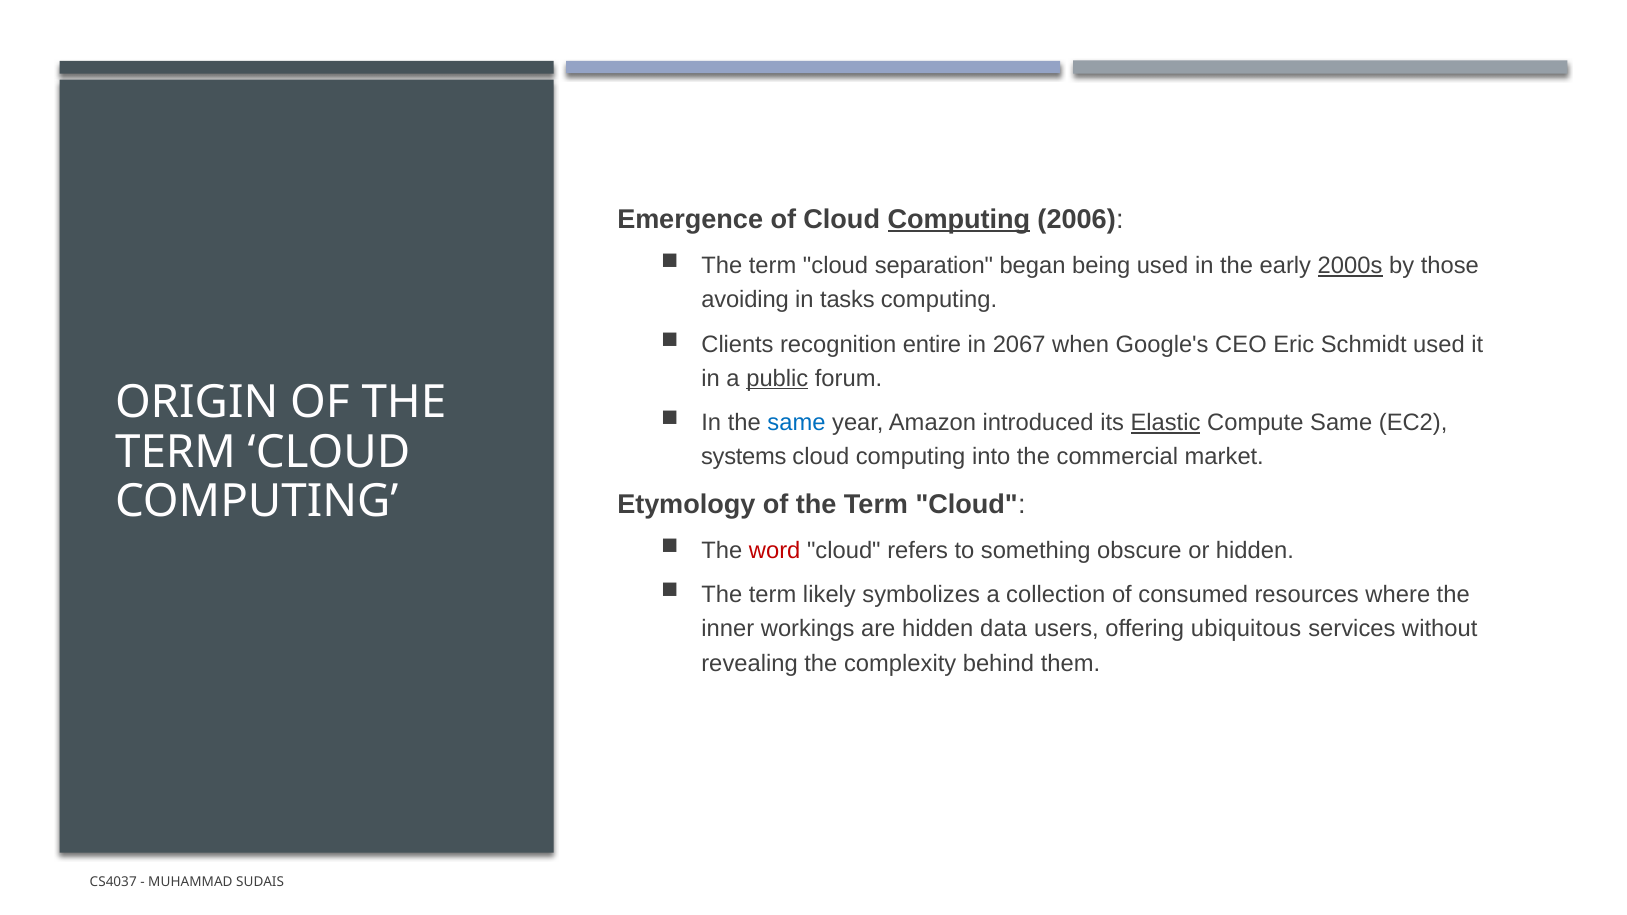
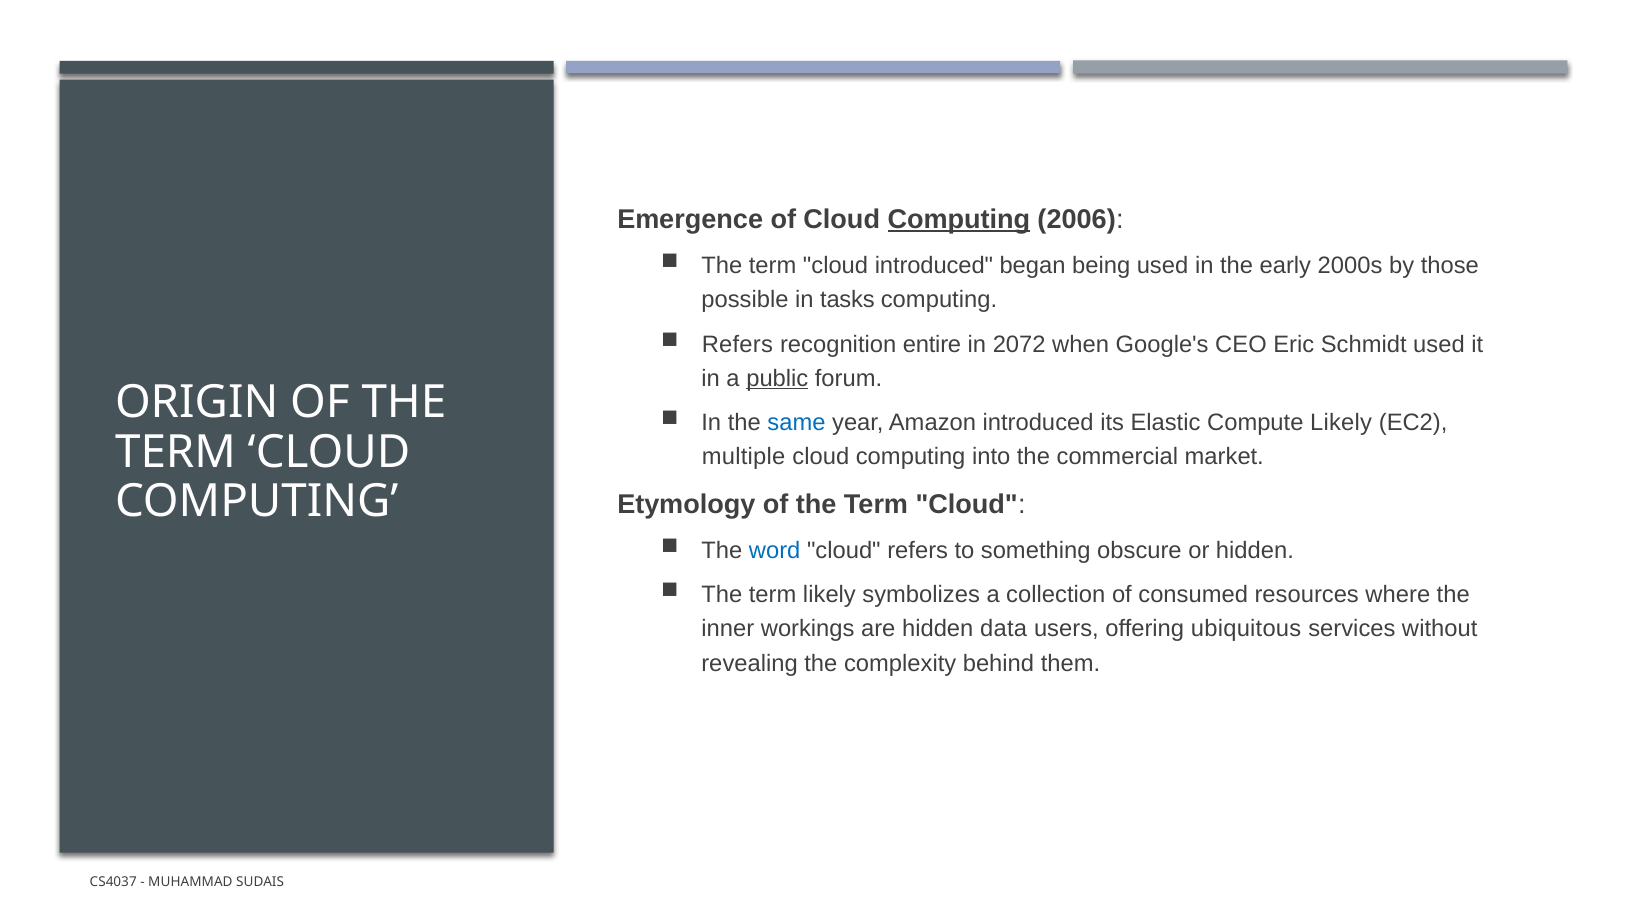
cloud separation: separation -> introduced (934, 266)
2000s underline: present -> none (1350, 266)
avoiding: avoiding -> possible (745, 300)
Clients: Clients -> Refers (737, 344)
2067: 2067 -> 2072 (1019, 344)
Elastic underline: present -> none (1165, 423)
Compute Same: Same -> Likely (1341, 423)
systems: systems -> multiple (744, 457)
word colour: red -> blue (775, 551)
